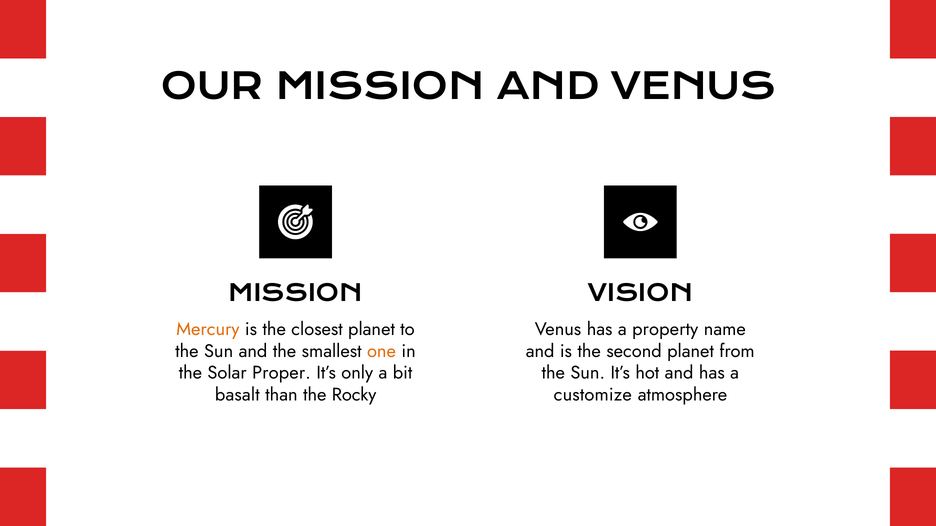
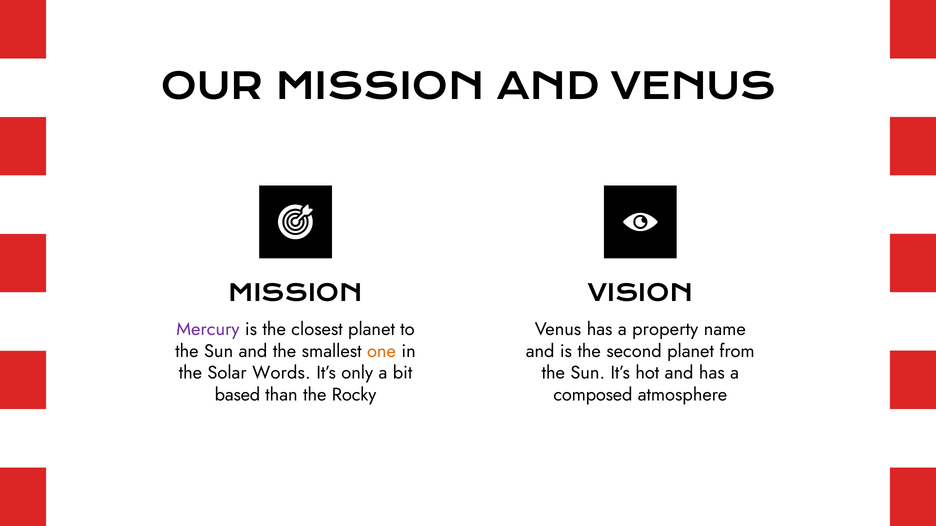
Mercury colour: orange -> purple (208, 330)
Proper: Proper -> Words (281, 373)
basalt: basalt -> based (237, 395)
customize: customize -> composed (593, 395)
